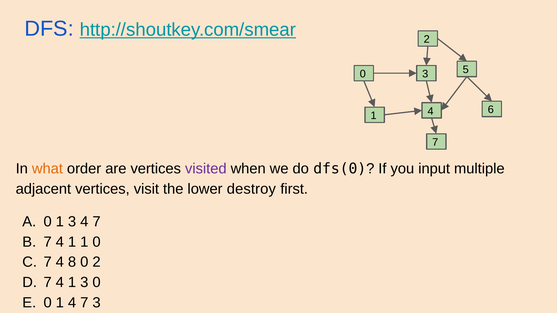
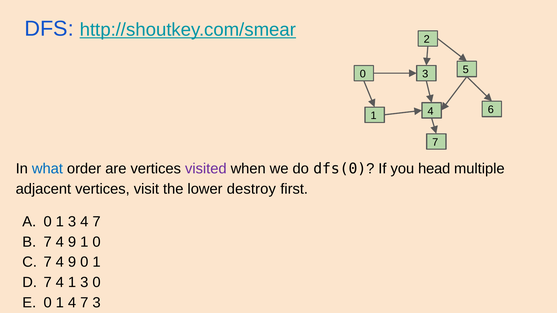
what colour: orange -> blue (47, 169)
input: input -> head (434, 169)
1: 1 -> 9 (72, 242)
8: 8 -> 9 (72, 262)
2: 2 -> 1 (97, 262)
